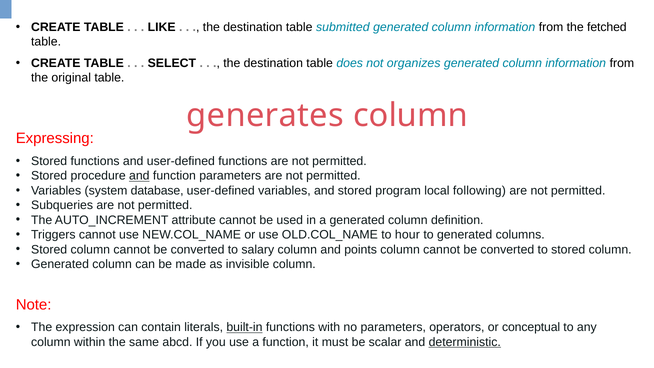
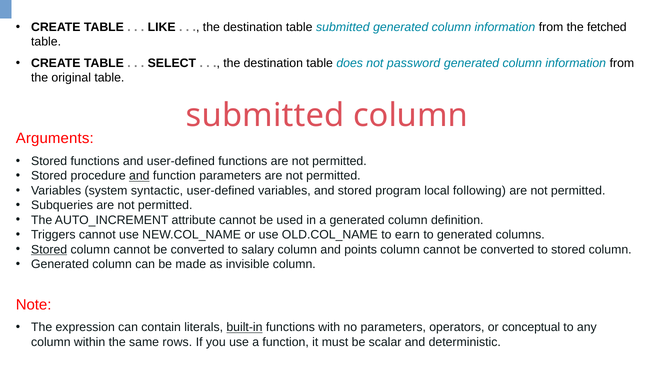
organizes: organizes -> password (414, 63)
generates: generates -> submitted (265, 116)
Expressing: Expressing -> Arguments (55, 138)
database: database -> syntactic (157, 191)
hour: hour -> earn (407, 235)
Stored underline: none -> present (49, 249)
abcd: abcd -> rows (177, 342)
deterministic underline: present -> none (465, 342)
